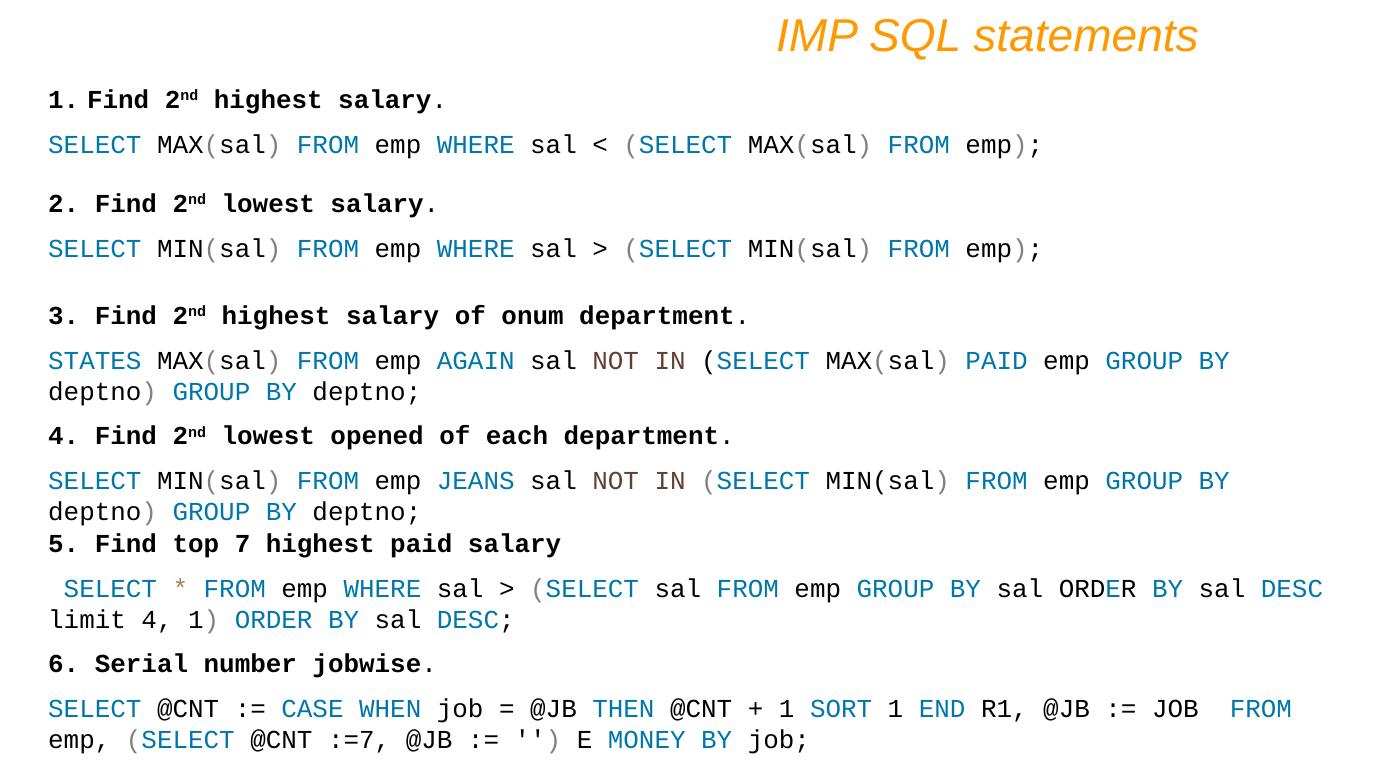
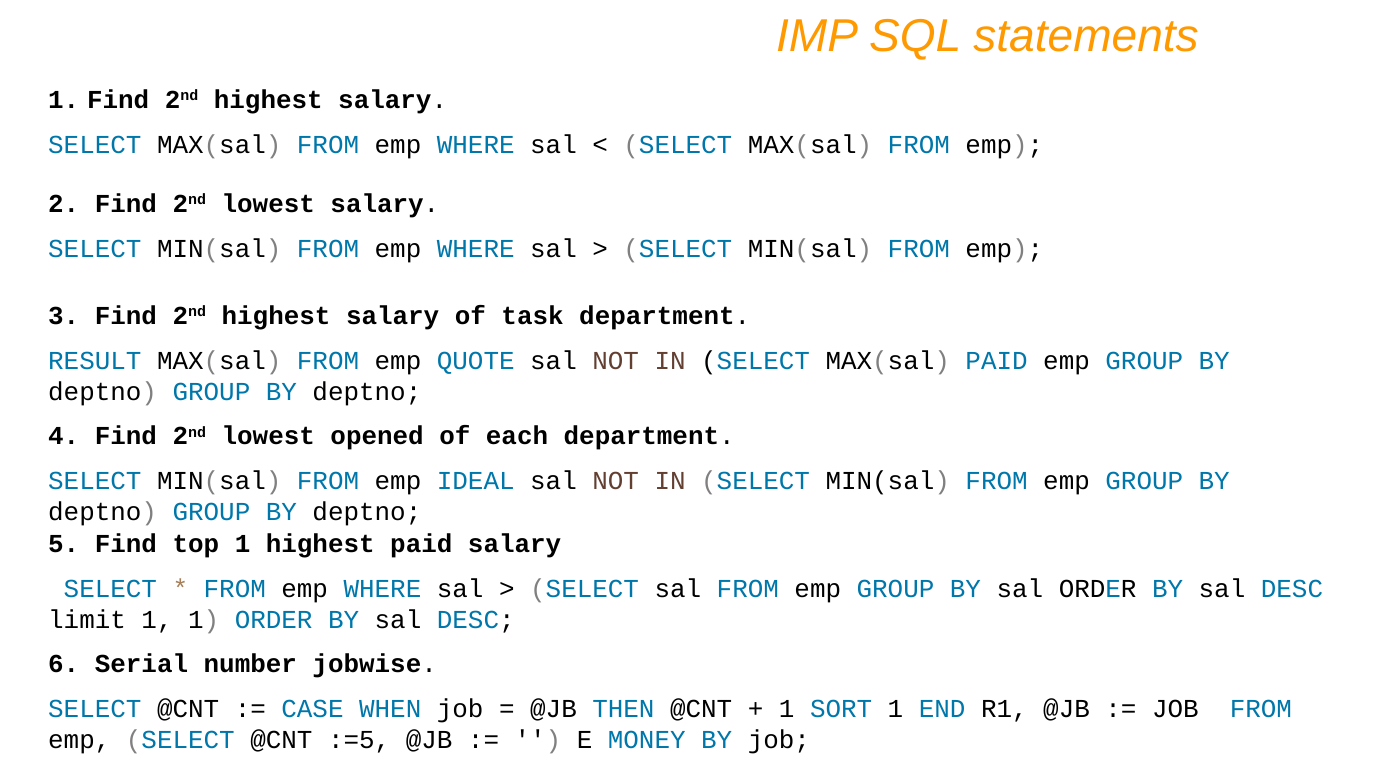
onum: onum -> task (533, 316)
STATES: STATES -> RESULT (95, 361)
AGAIN: AGAIN -> QUOTE (476, 361)
JEANS: JEANS -> IDEAL (476, 482)
top 7: 7 -> 1 (243, 544)
limit 4: 4 -> 1 (157, 620)
:=7: :=7 -> :=5 (359, 740)
